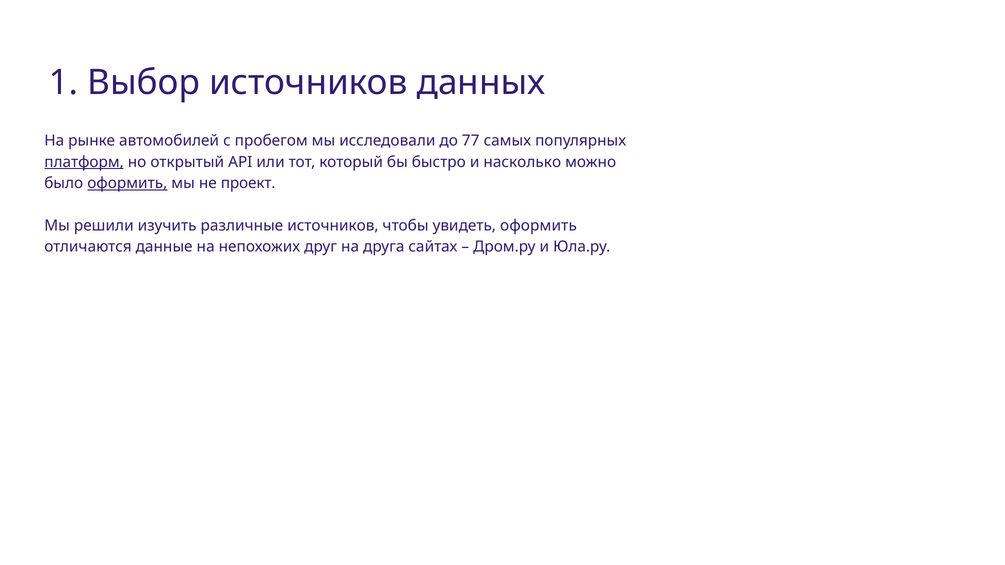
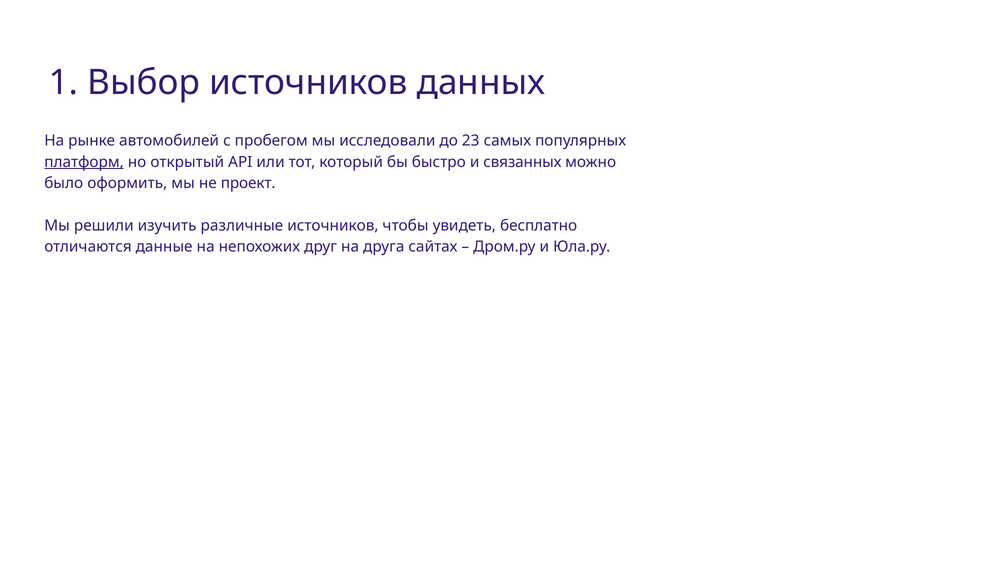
77: 77 -> 23 (471, 141)
насколько: насколько -> связанных (522, 162)
оформить underline: present -> none (127, 183)
увидеть оформить: оформить -> бесплатно (539, 226)
